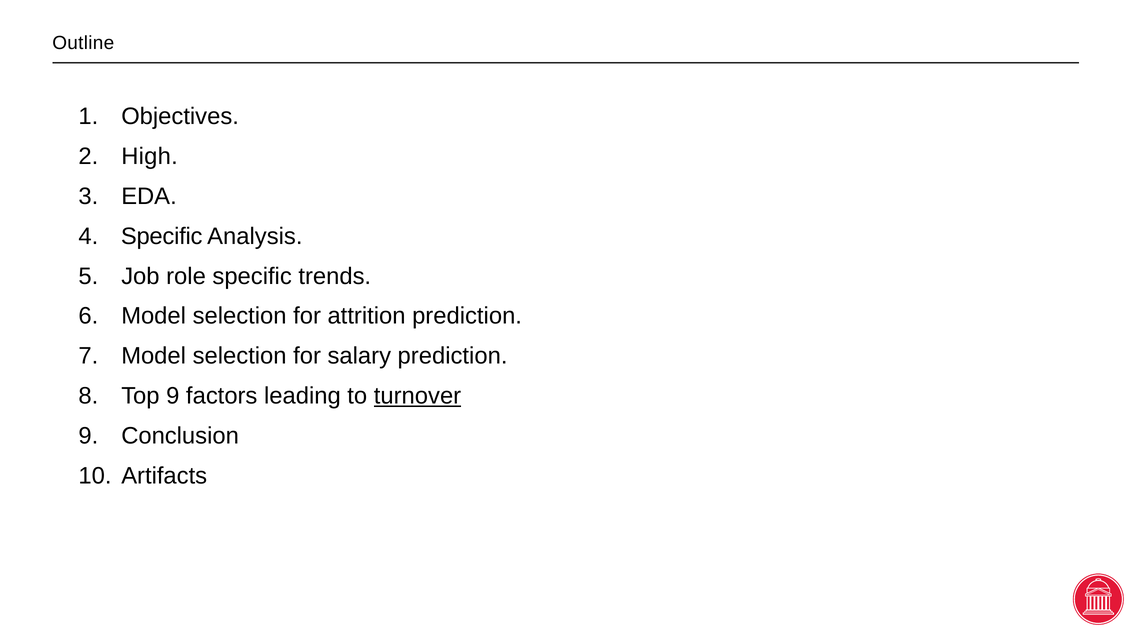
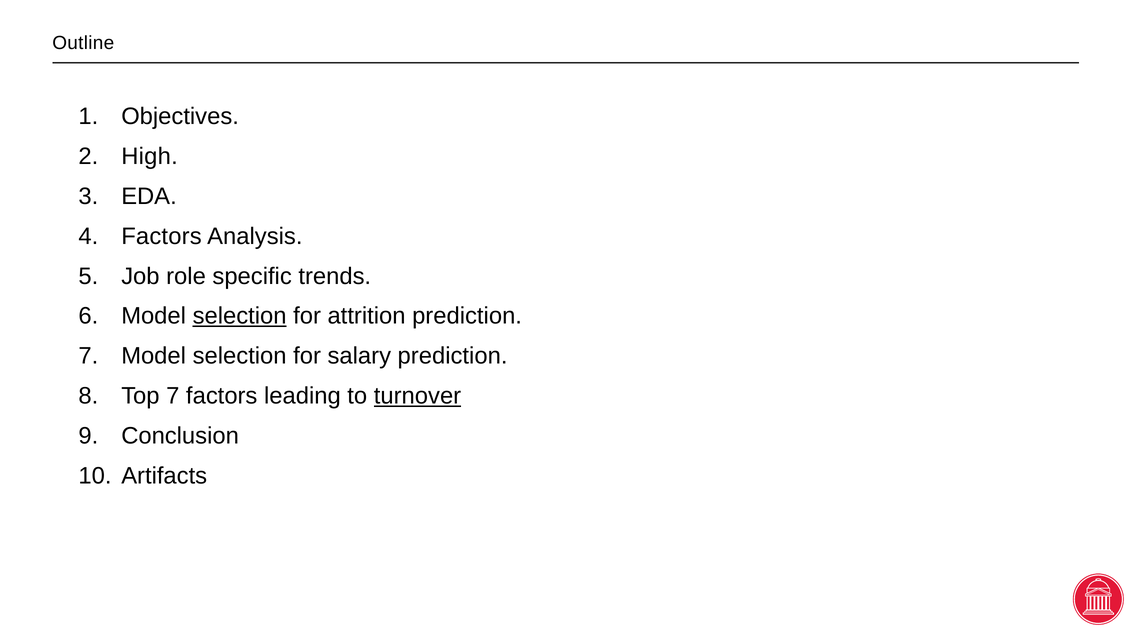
Specific: Specific -> Factors (161, 236)
selection underline: none -> present (240, 316)
Top 9: 9 -> 7 (173, 396)
